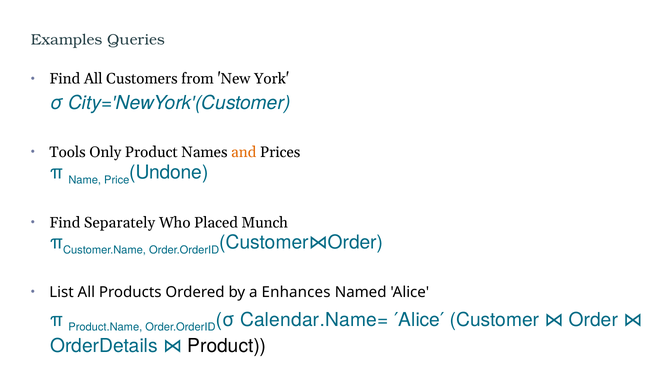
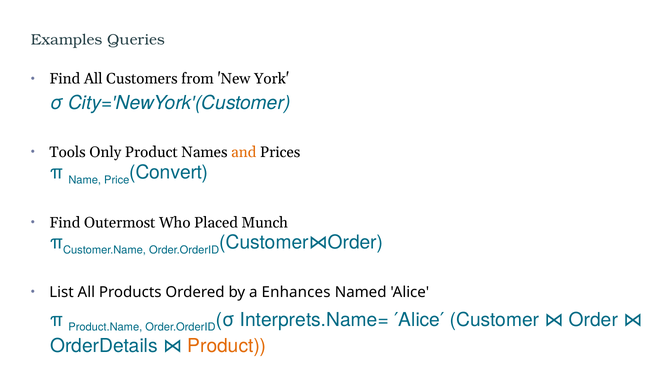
Undone: Undone -> Convert (169, 173)
Separately: Separately -> Outermost (120, 223)
Calendar.Name=: Calendar.Name= -> Interprets.Name= (314, 320)
Product colour: black -> orange (227, 347)
